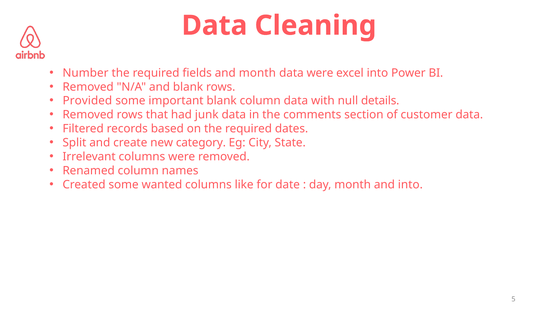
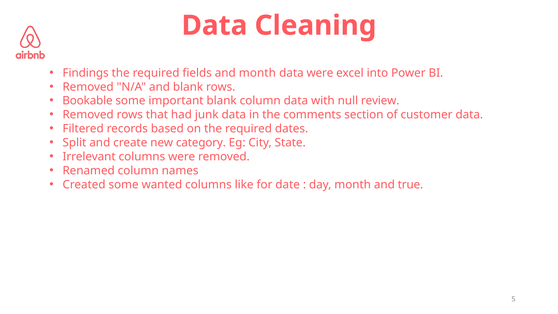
Number: Number -> Findings (86, 73)
Provided: Provided -> Bookable (88, 101)
details: details -> review (380, 101)
and into: into -> true (410, 185)
